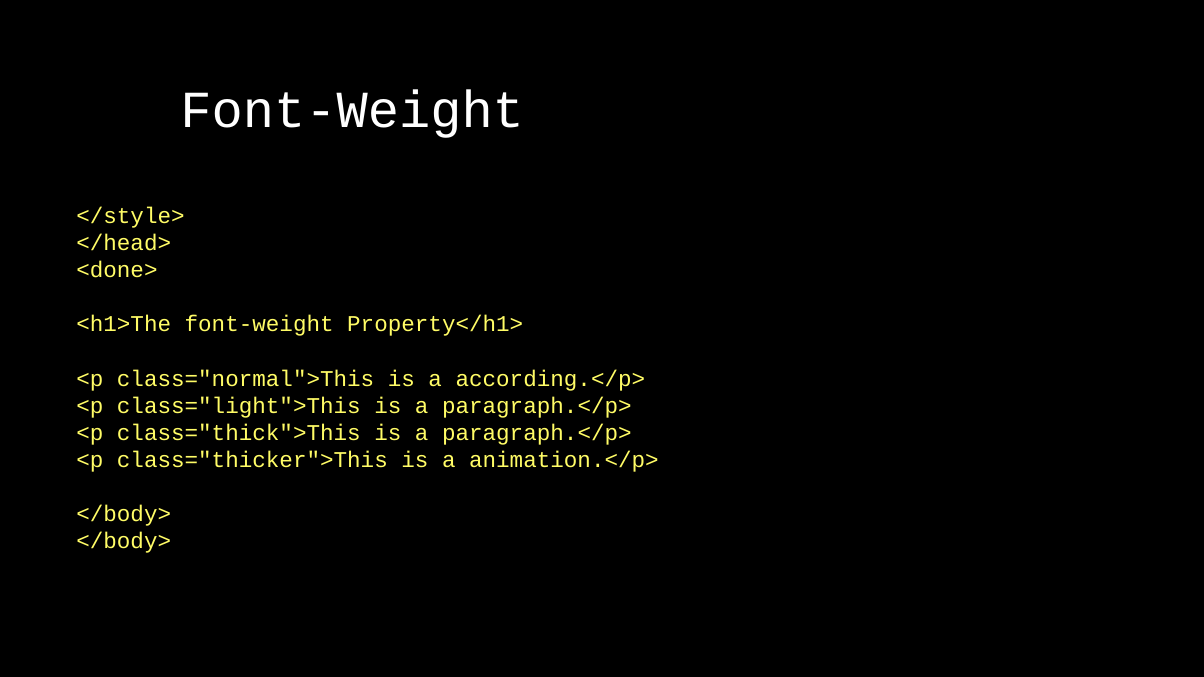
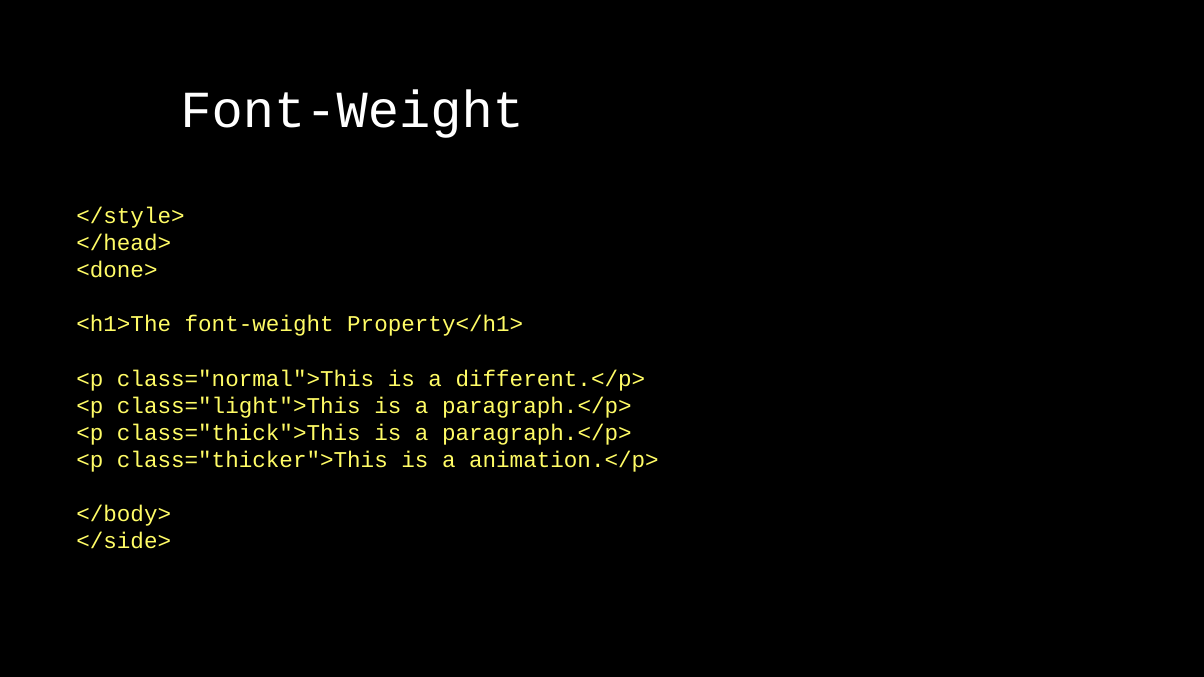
according.</p>: according.</p> -> different.</p> (550, 379)
</body>: </body> -> </side> (124, 541)
